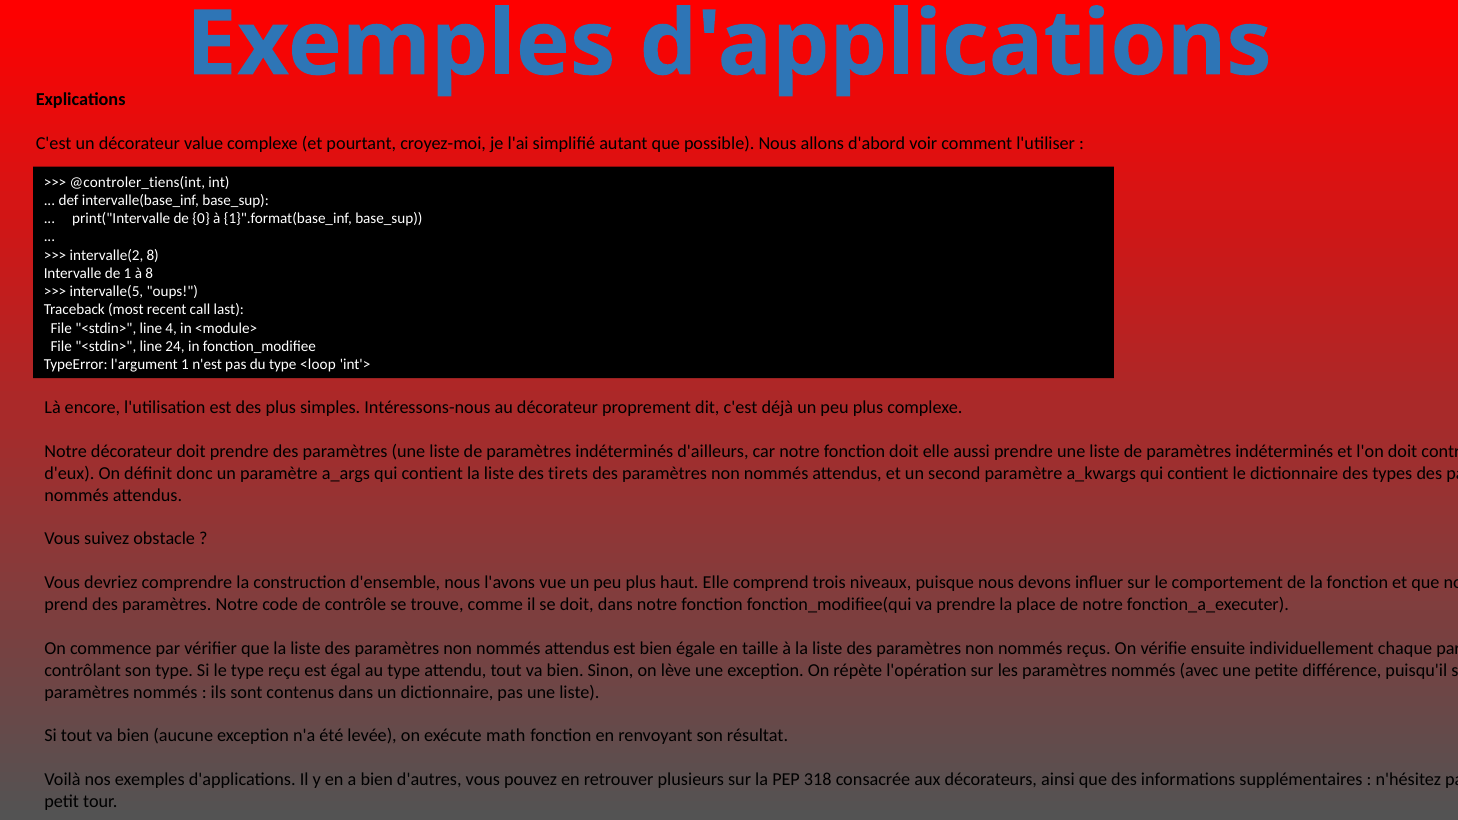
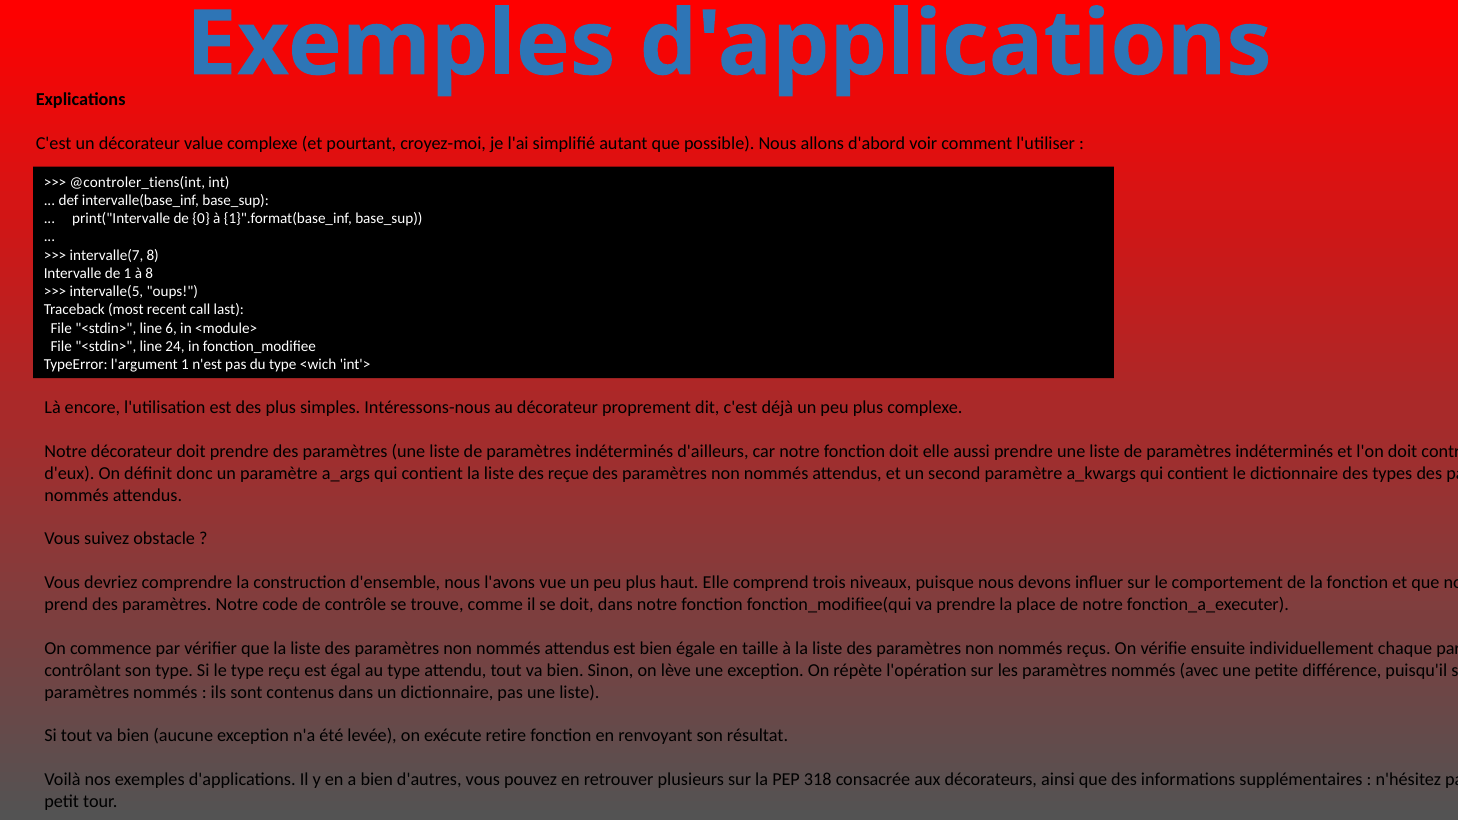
intervalle(2: intervalle(2 -> intervalle(7 (106, 255)
4: 4 -> 6 (171, 328)
<loop: <loop -> <wich (318, 365)
tirets: tirets -> reçue (568, 473)
math: math -> retire (506, 736)
